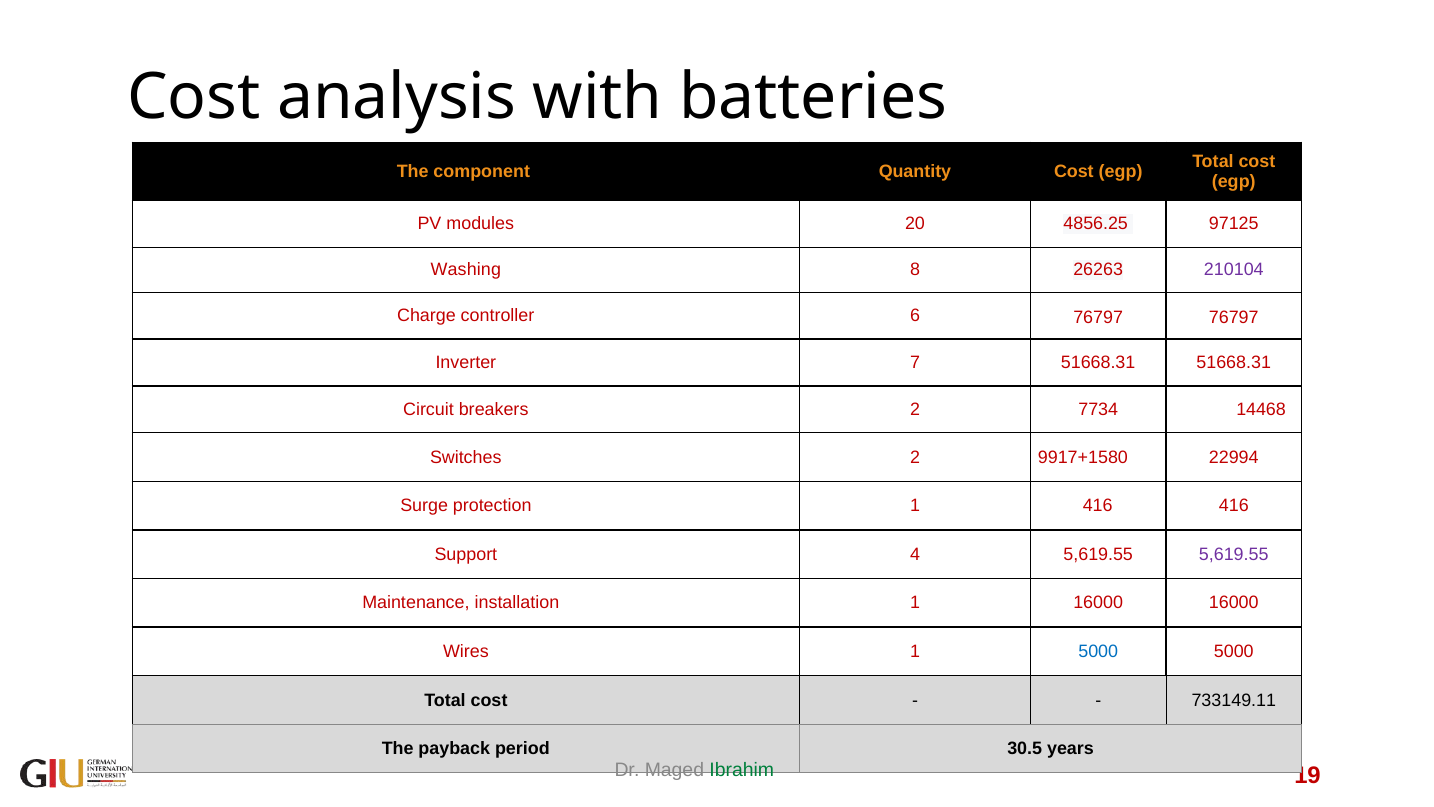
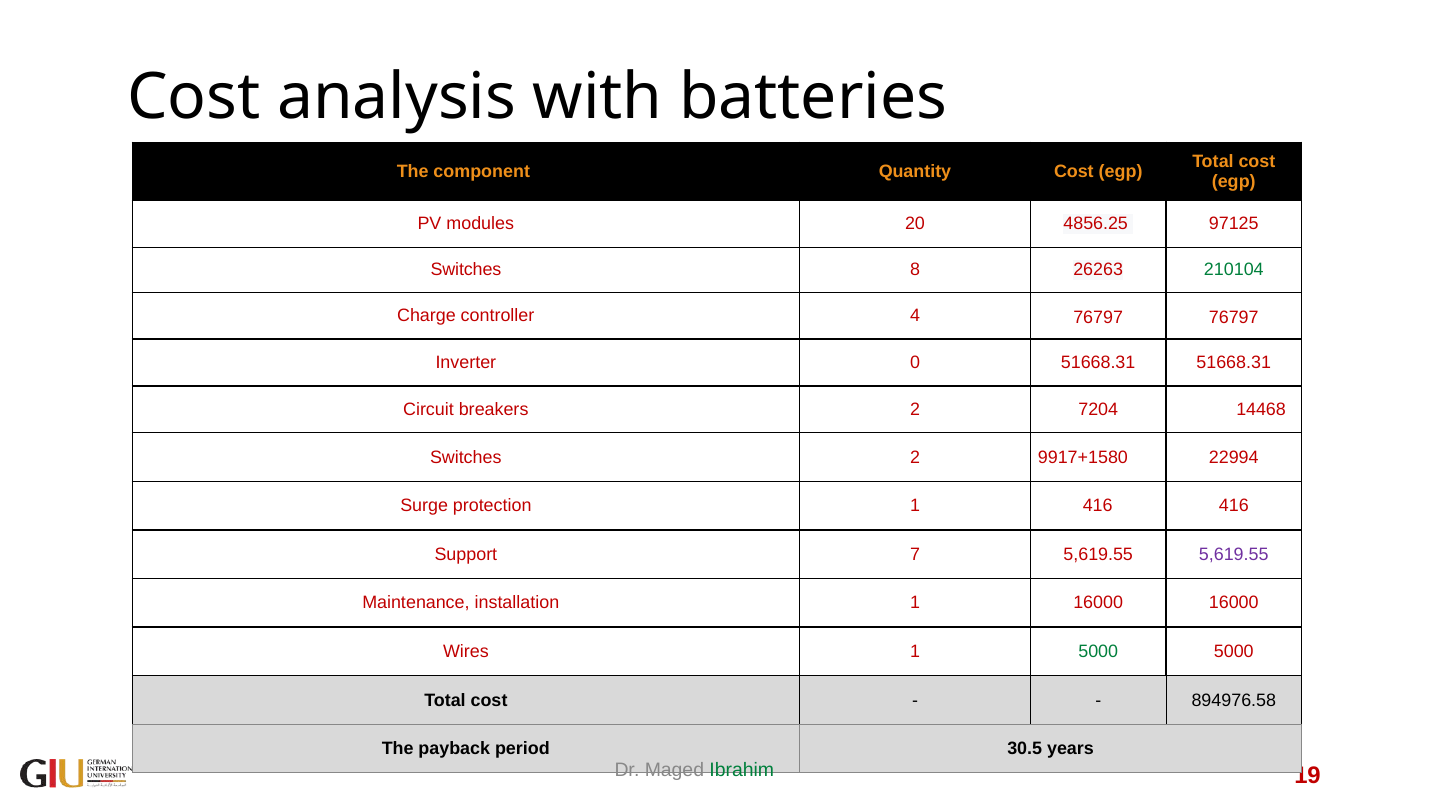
Washing: Washing -> Switches (466, 270)
210104 colour: purple -> green (1234, 270)
6: 6 -> 4 (915, 316)
7: 7 -> 0 (915, 363)
7734: 7734 -> 7204 (1098, 409)
4: 4 -> 7 (915, 554)
5000 colour: blue -> green (1098, 651)
733149.11: 733149.11 -> 894976.58 (1234, 700)
